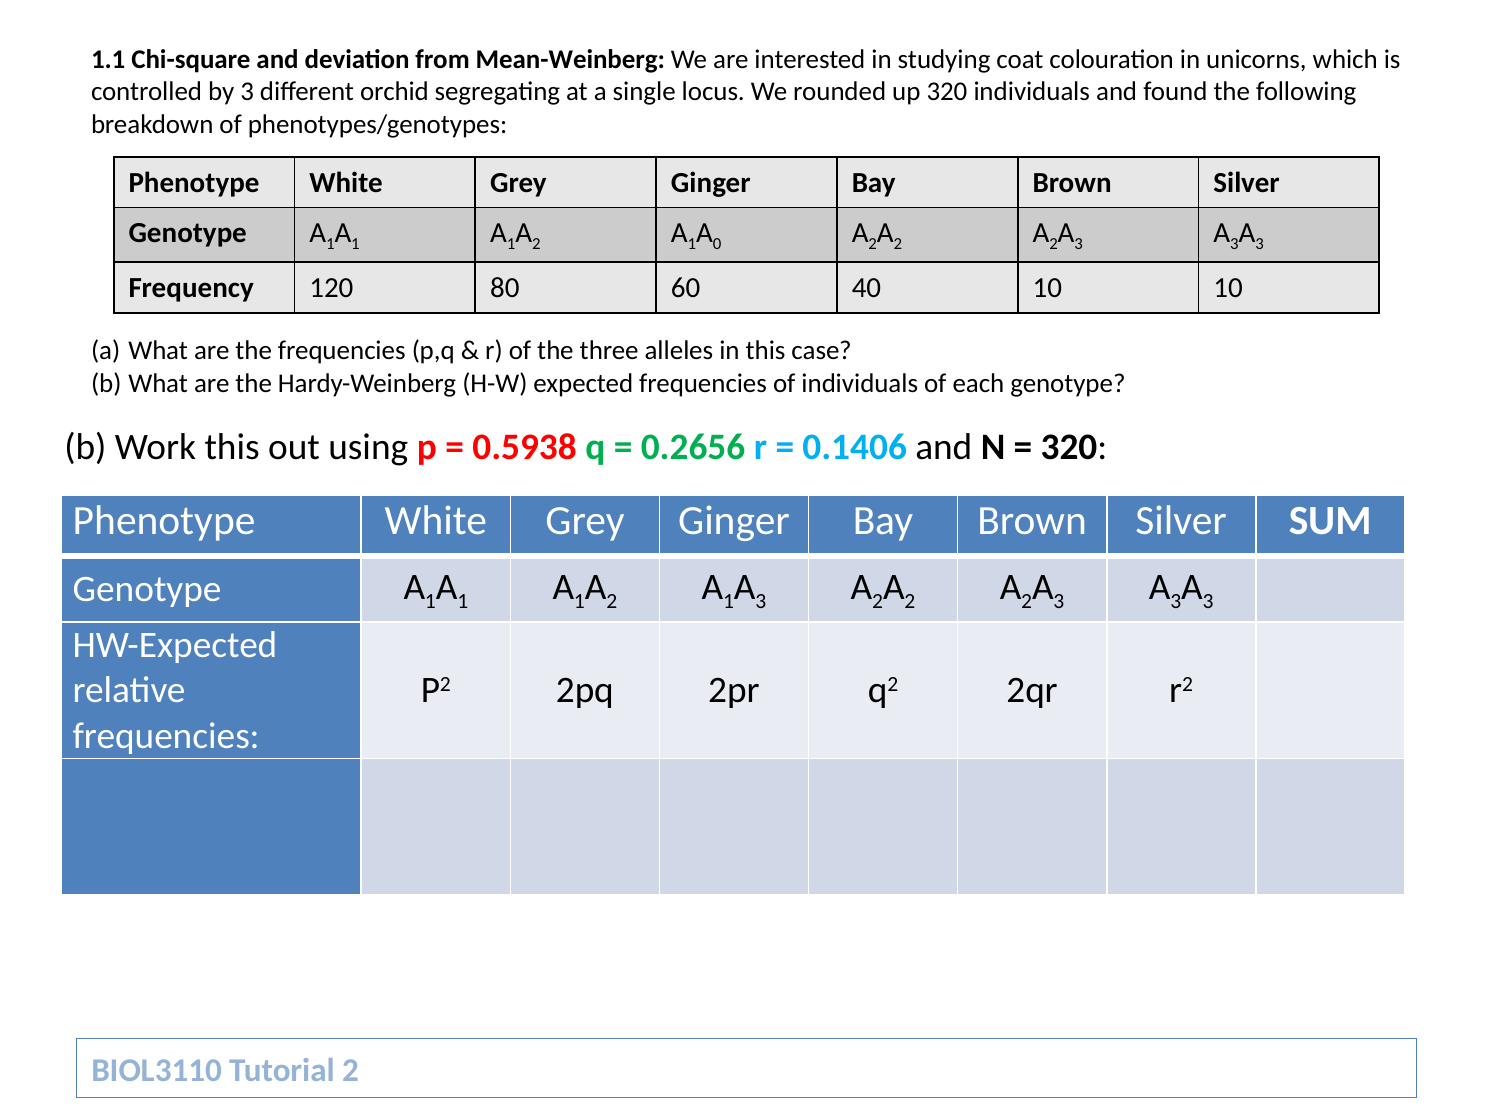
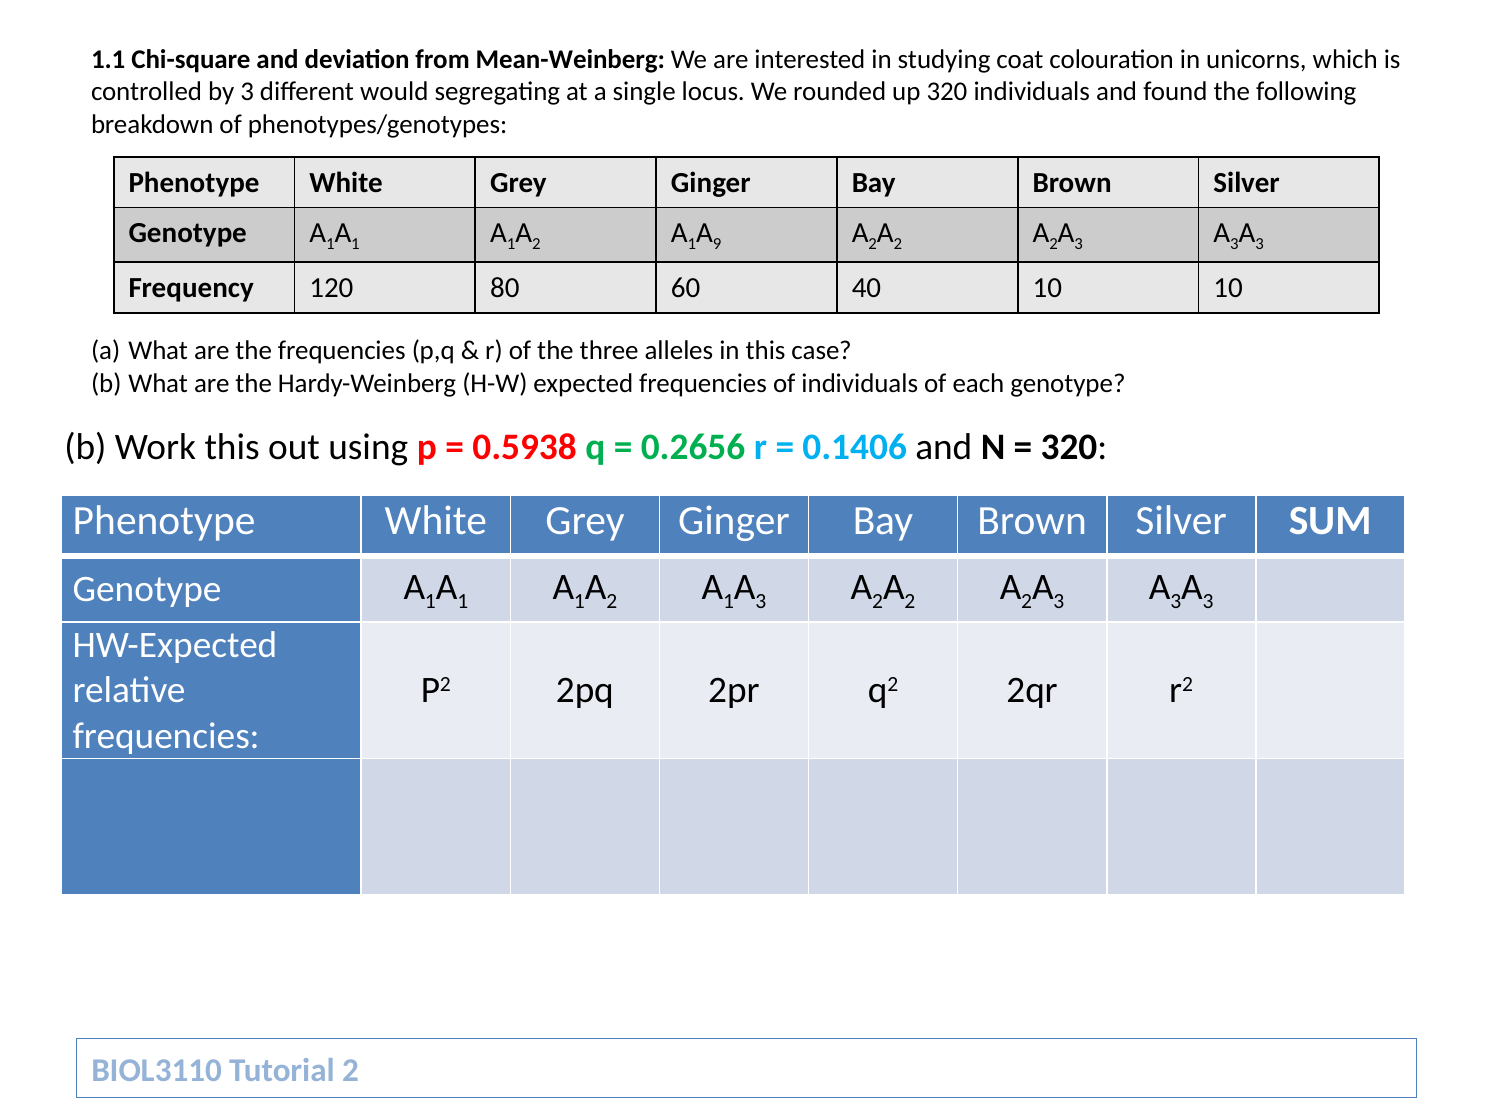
orchid: orchid -> would (394, 92)
0: 0 -> 9 (717, 244)
